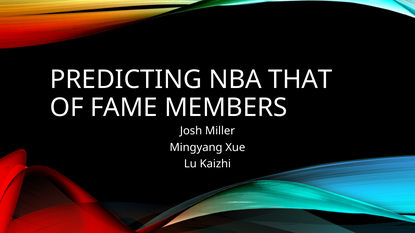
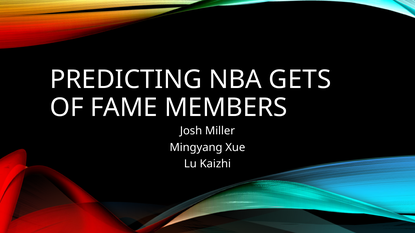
THAT: THAT -> GETS (300, 80)
